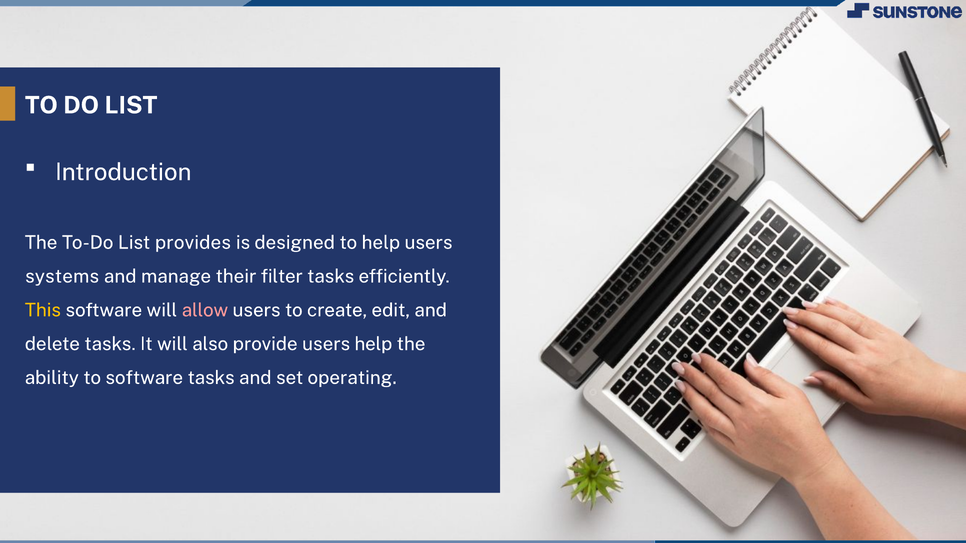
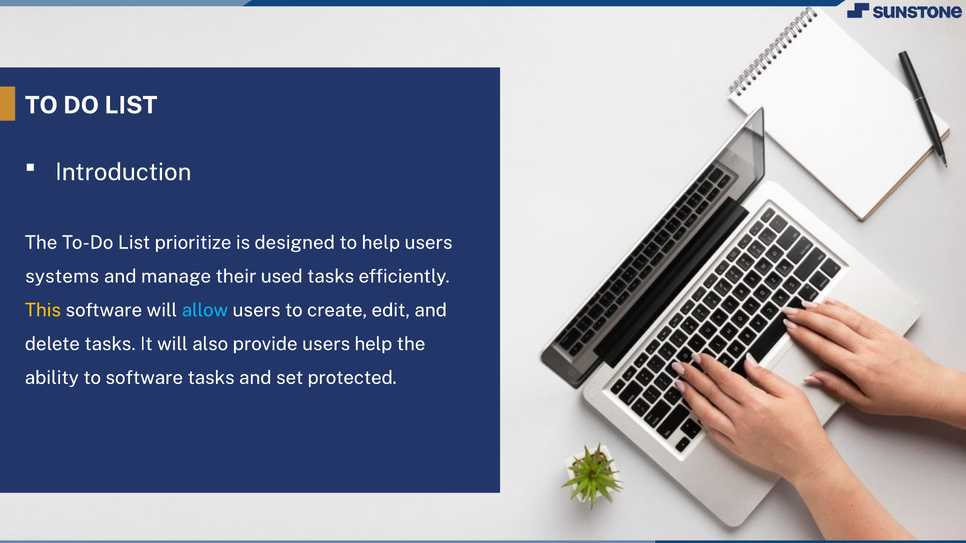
provides: provides -> prioritize (193, 243)
filter: filter -> used (282, 277)
allow colour: pink -> light blue (205, 310)
operating: operating -> protected (352, 378)
